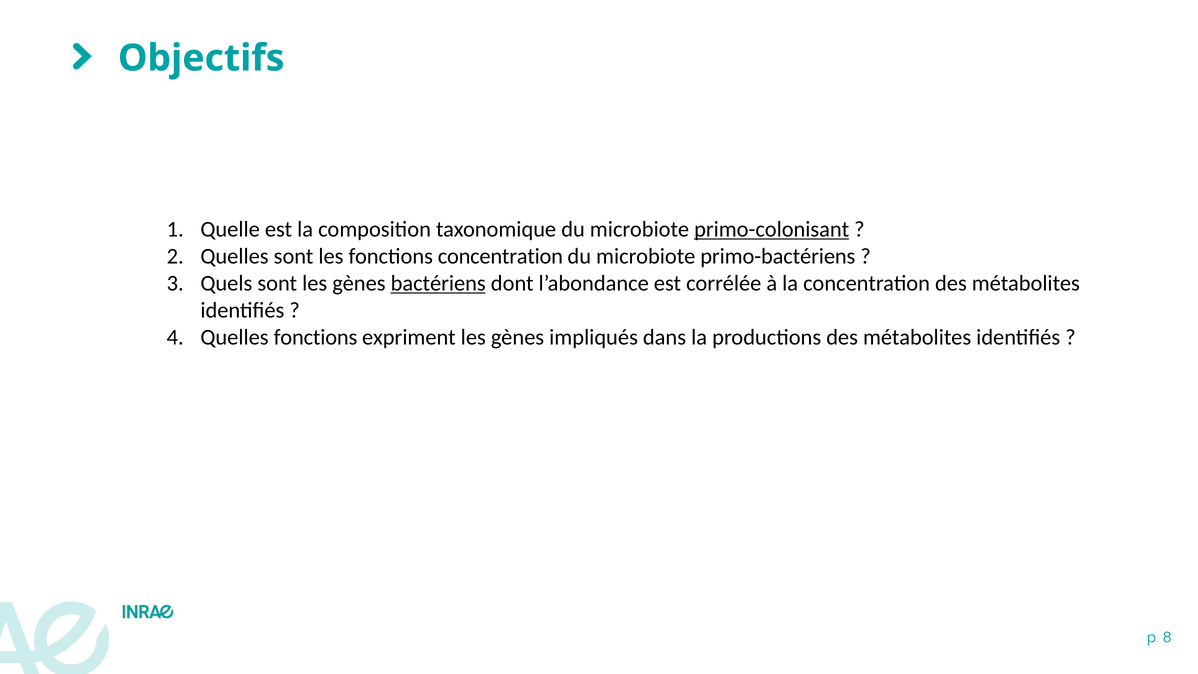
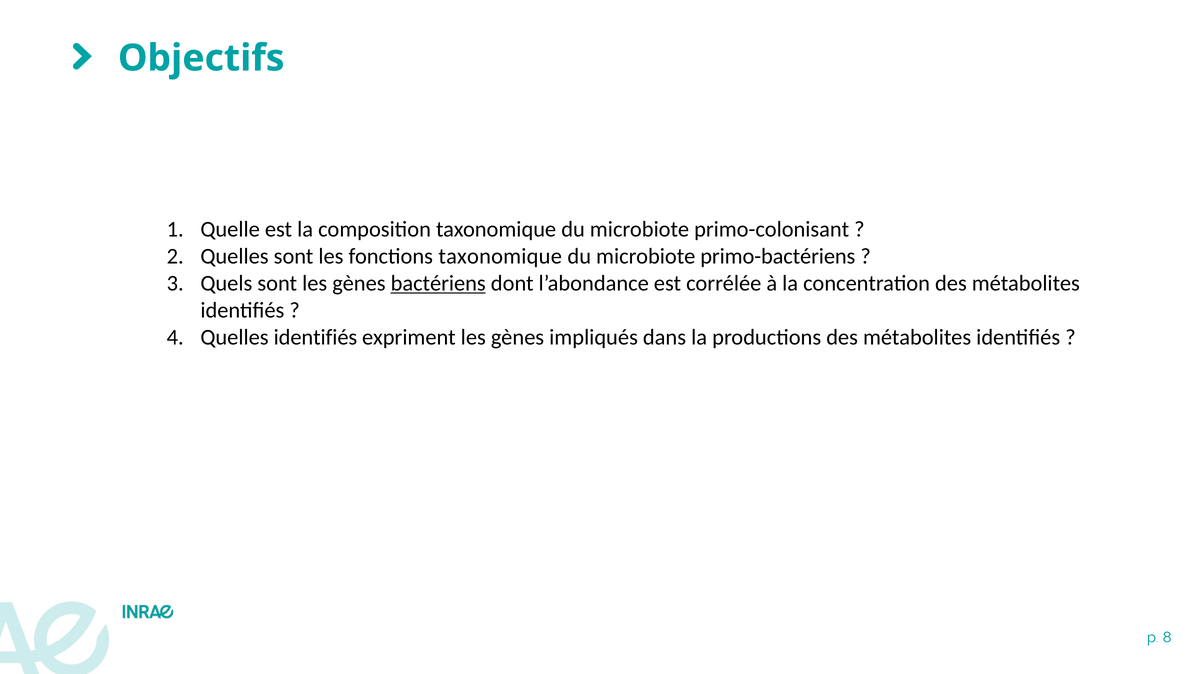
primo-colonisant underline: present -> none (772, 229)
fonctions concentration: concentration -> taxonomique (500, 256)
Quelles fonctions: fonctions -> identifiés (315, 337)
